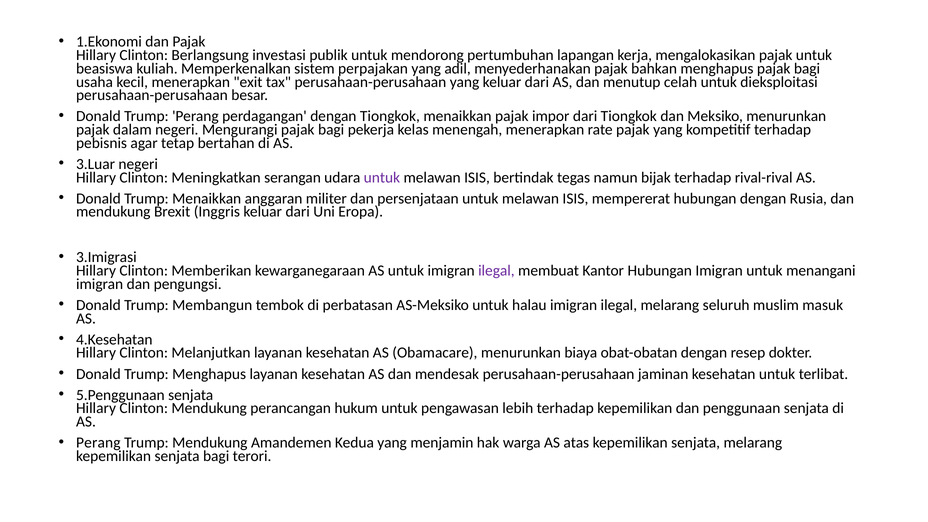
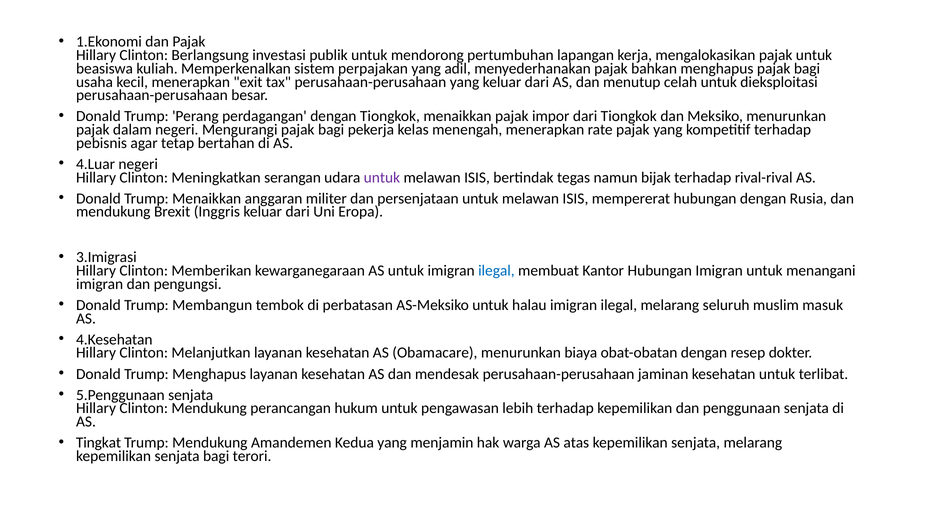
3.Luar: 3.Luar -> 4.Luar (96, 164)
ilegal colour: purple -> blue (496, 271)
Perang: Perang -> Tingkat (98, 443)
